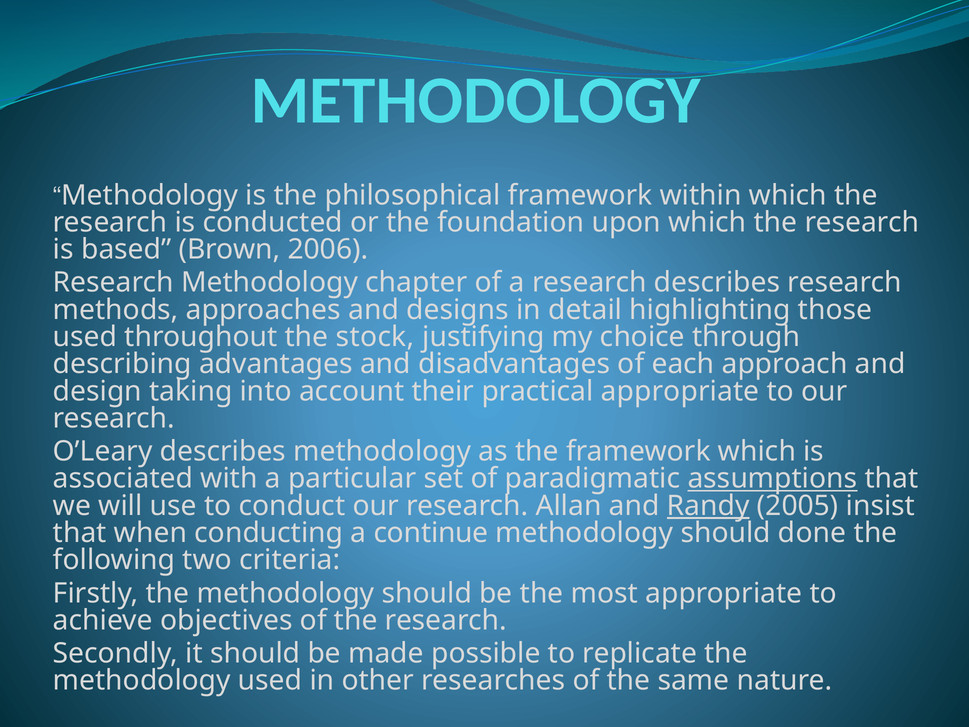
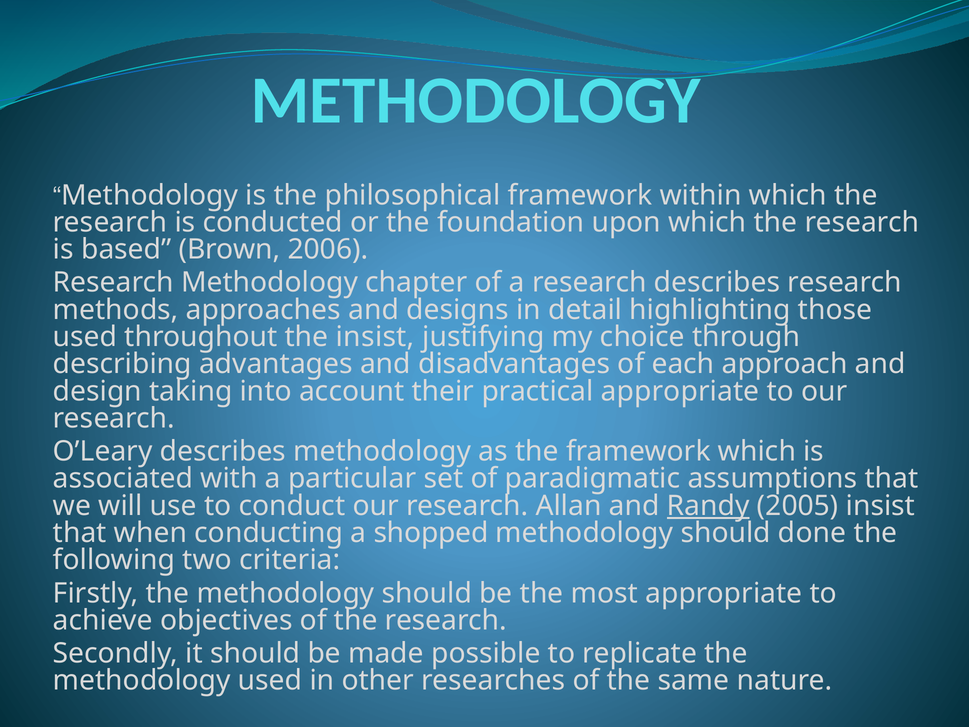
the stock: stock -> insist (375, 337)
assumptions underline: present -> none (772, 478)
continue: continue -> shopped (431, 533)
